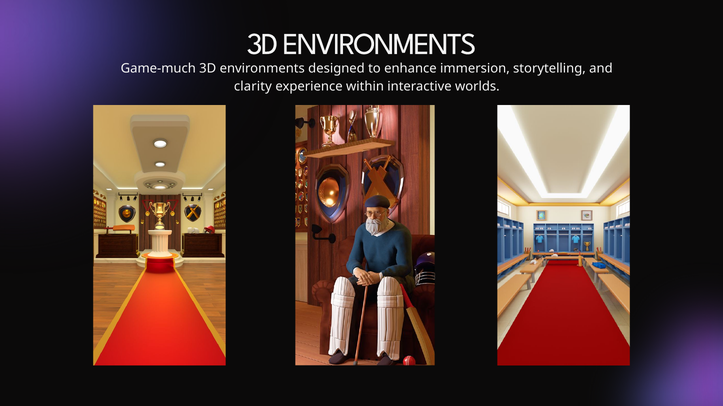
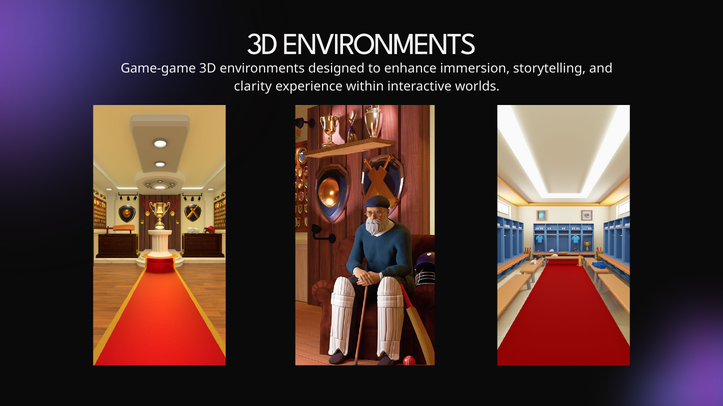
Game-much: Game-much -> Game-game (158, 68)
